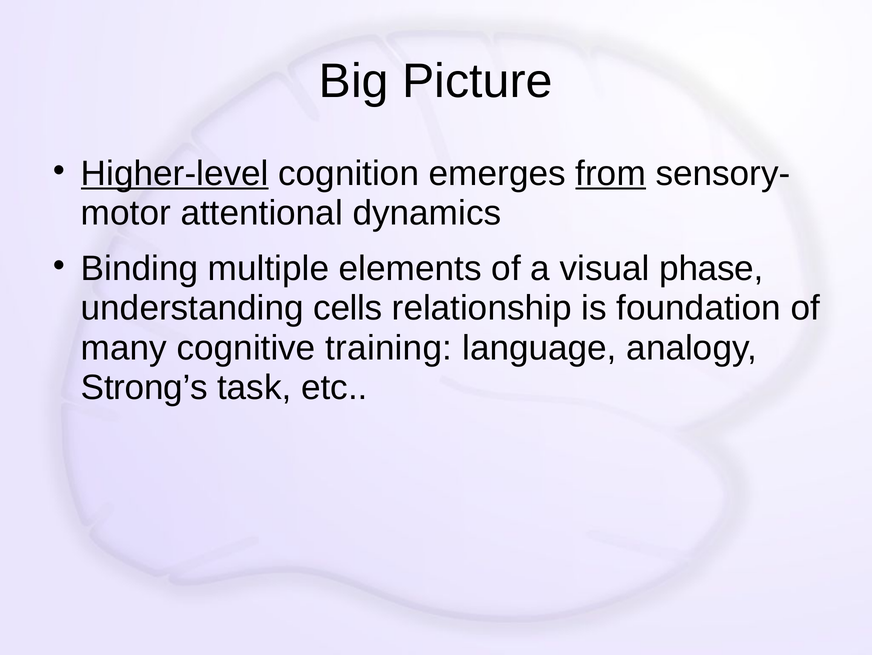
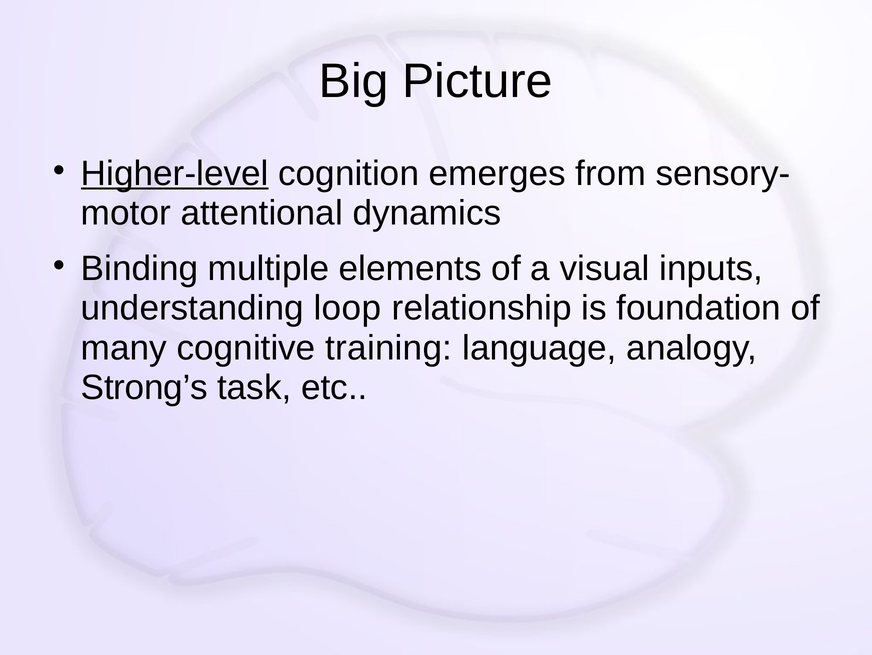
from underline: present -> none (611, 173)
phase: phase -> inputs (711, 268)
cells: cells -> loop (348, 308)
